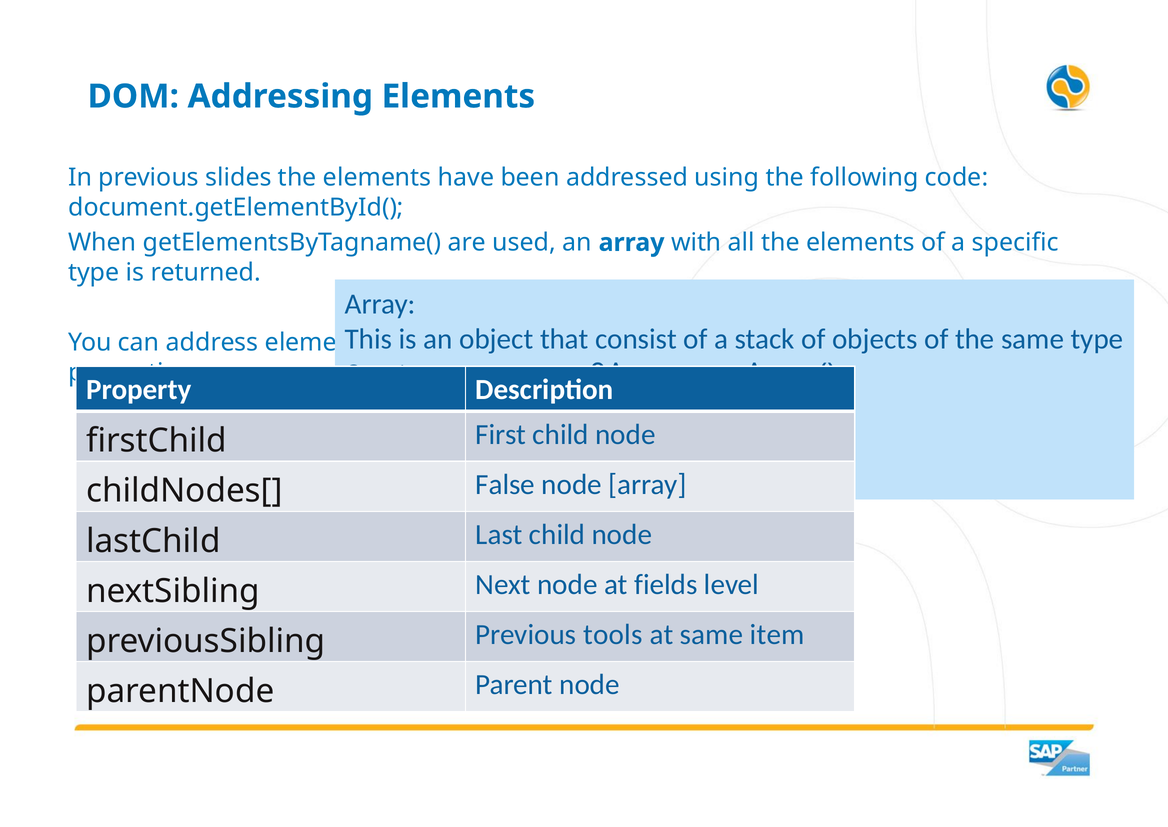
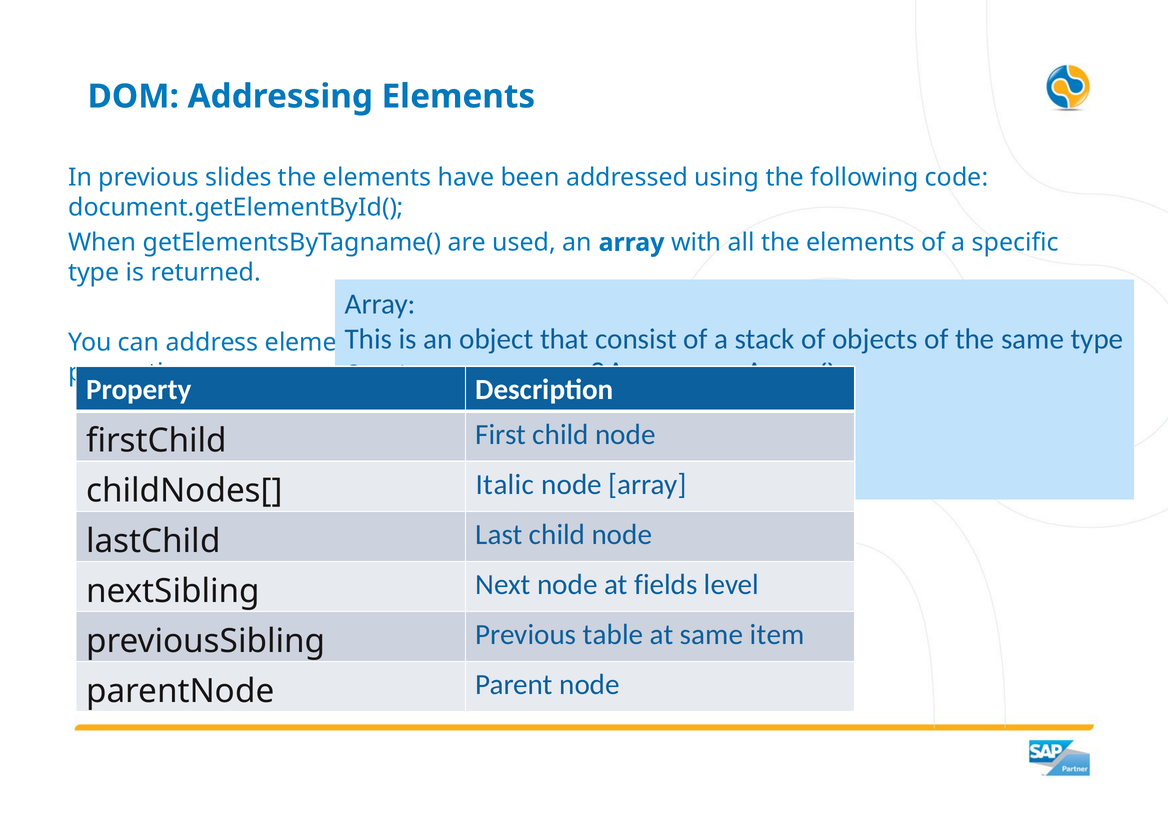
False: False -> Italic (505, 484)
tools: tools -> table (613, 634)
